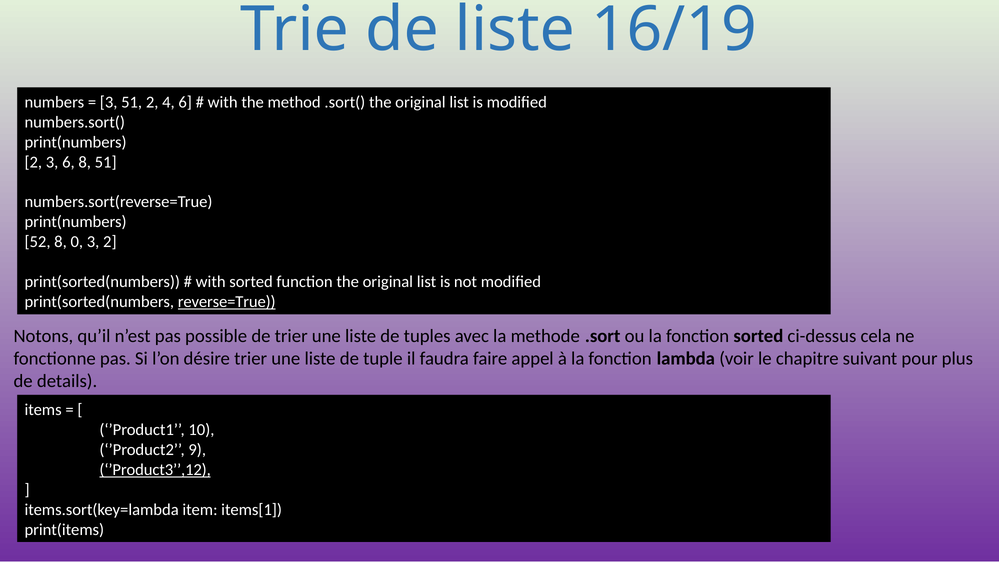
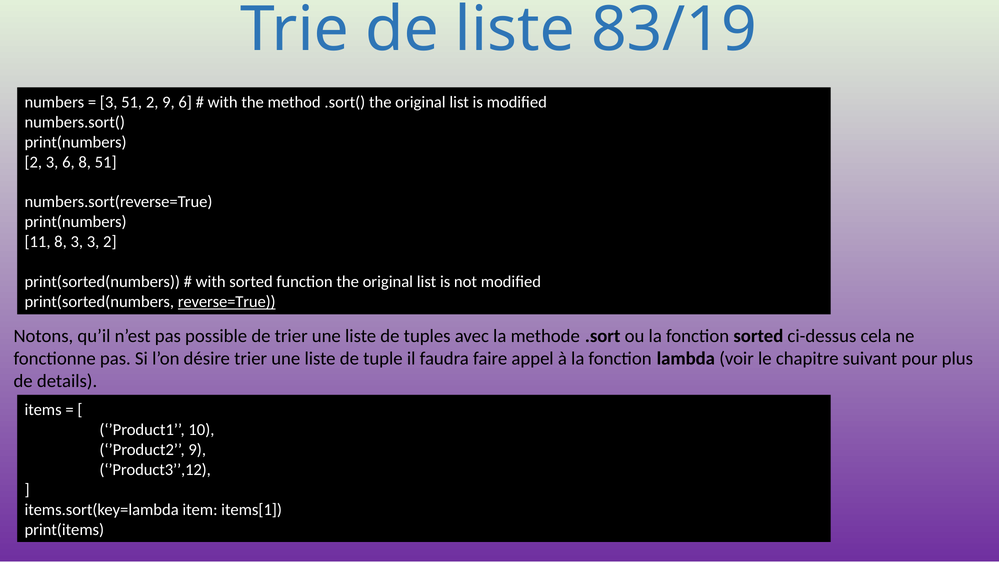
16/19: 16/19 -> 83/19 (674, 29)
2 4: 4 -> 9 (168, 102)
52: 52 -> 11 (38, 242)
8 0: 0 -> 3 (77, 242)
’Product3’’,12 underline: present -> none (155, 470)
